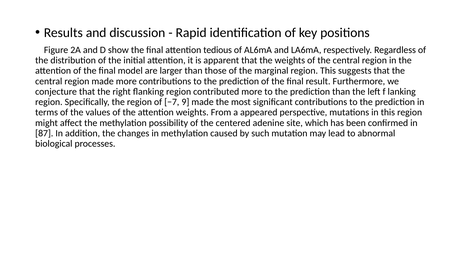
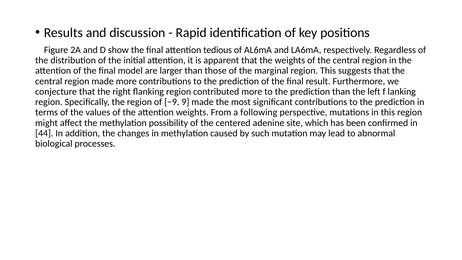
−7: −7 -> −9 (172, 102)
appeared: appeared -> following (259, 112)
87: 87 -> 44 (44, 133)
